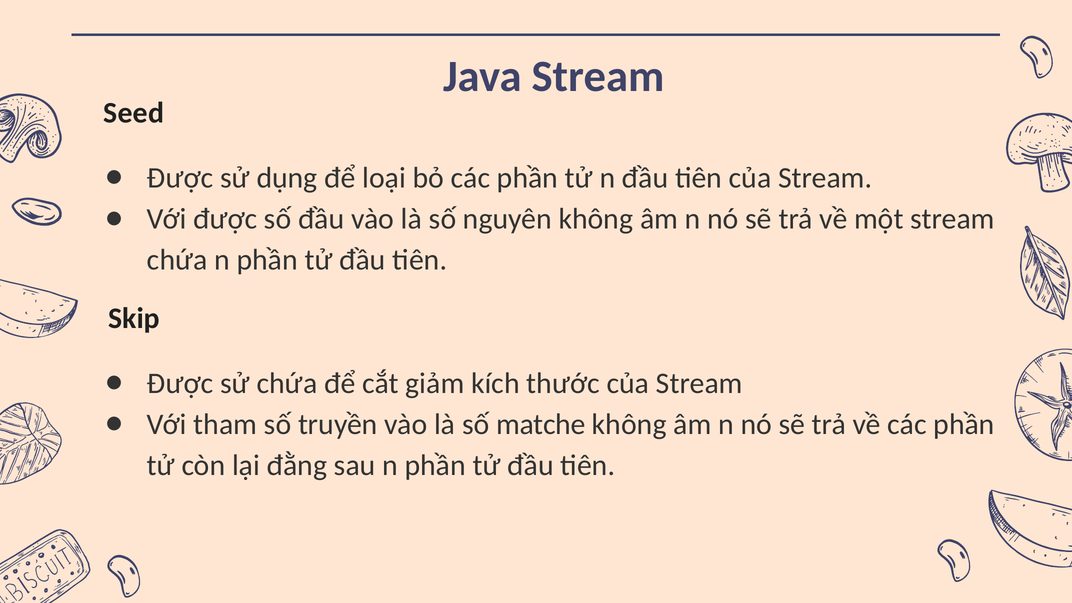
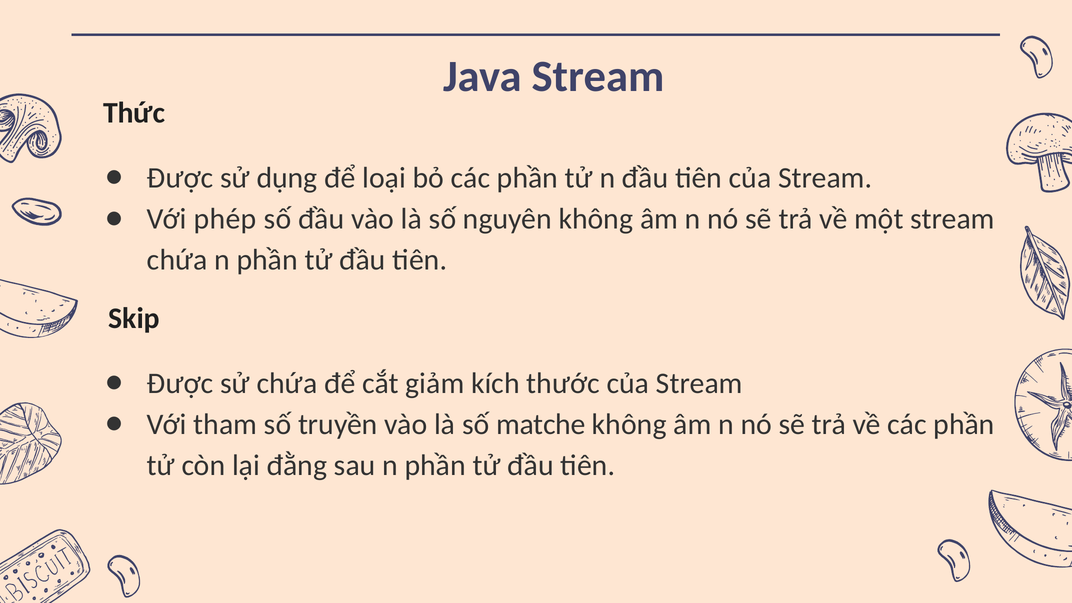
Seed: Seed -> Thức (134, 113)
Với được: được -> phép (225, 219)
